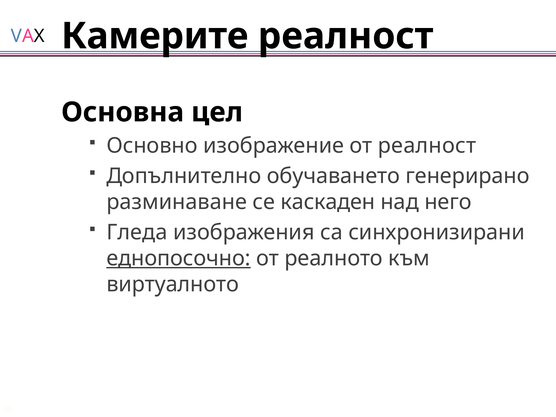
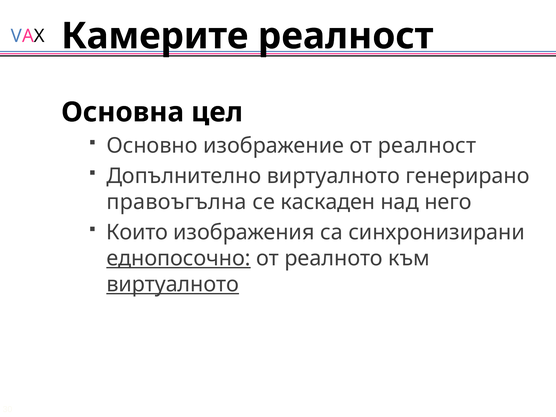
Допълнително обучаването: обучаването -> виртуалното (333, 176)
разминаване: разминаване -> правоъгълна (177, 202)
Гледа: Гледа -> Които (137, 232)
виртуалното underline: none -> present (173, 284)
